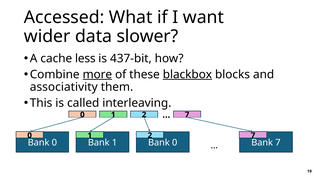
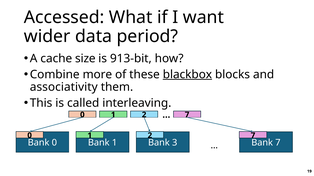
slower: slower -> period (147, 37)
less: less -> size (85, 59)
437-bit: 437-bit -> 913-bit (131, 59)
more underline: present -> none (97, 75)
1 Bank 0: 0 -> 3 (175, 143)
